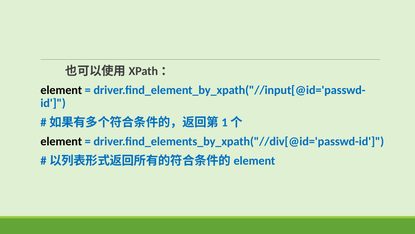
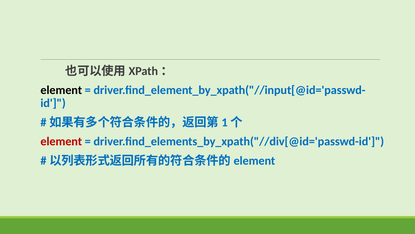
element colour: black -> red (61, 141)
